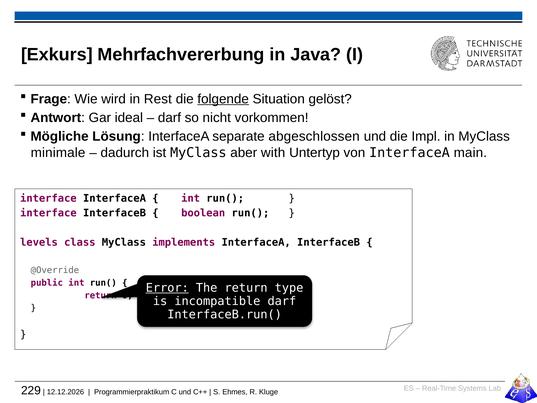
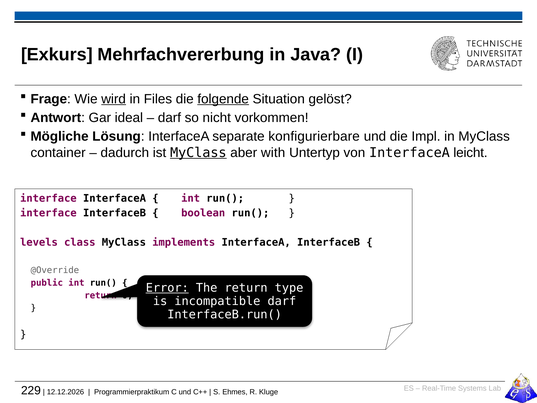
wird underline: none -> present (114, 99)
Rest: Rest -> Files (158, 99)
abgeschlossen: abgeschlossen -> konfigurierbare (314, 136)
minimale: minimale -> container (58, 153)
MyClass underline: none -> present (198, 153)
main: main -> leicht (470, 153)
